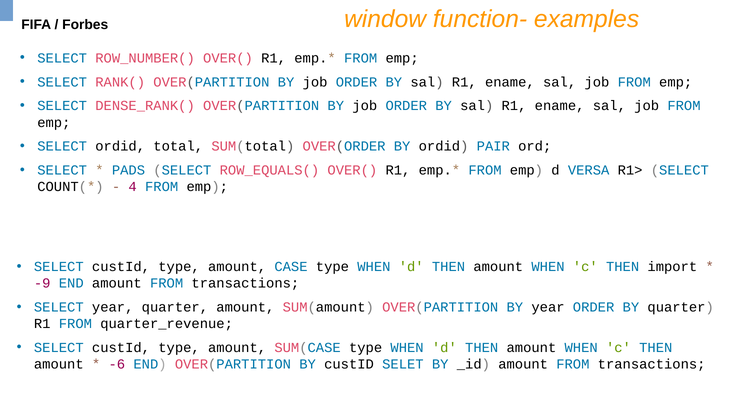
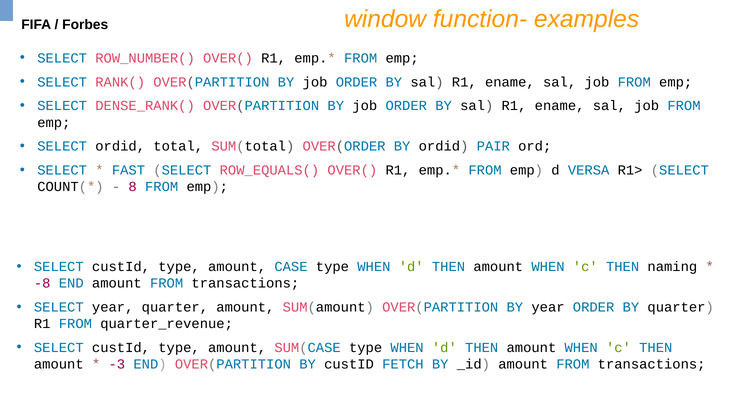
PADS: PADS -> FAST (128, 171)
4: 4 -> 8 (133, 187)
import: import -> naming (672, 267)
-9: -9 -> -8 (42, 284)
-6: -6 -> -3 (117, 365)
SELET: SELET -> FETCH (403, 365)
